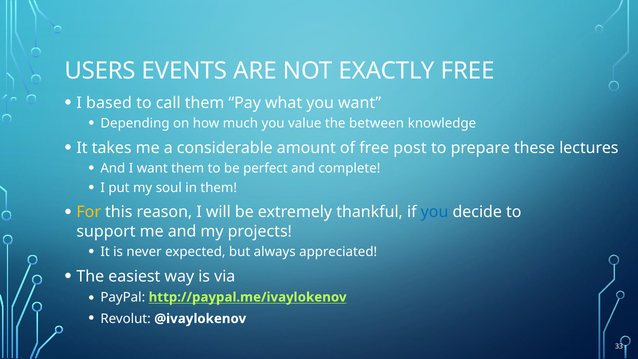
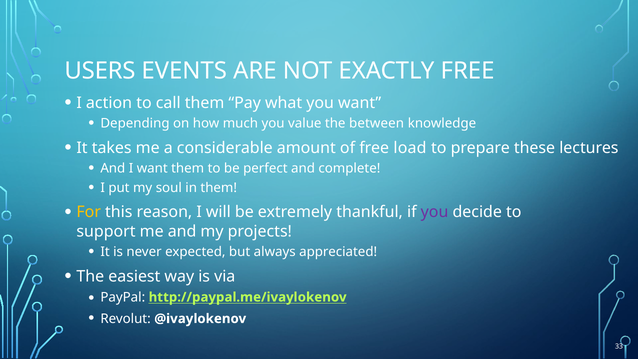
based: based -> action (109, 103)
post: post -> load (410, 148)
you colour: blue -> purple (435, 212)
